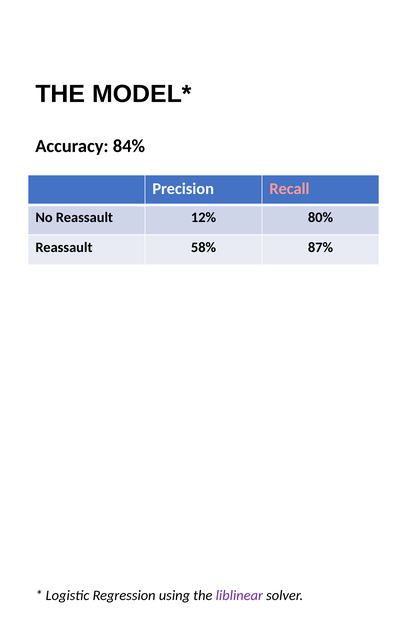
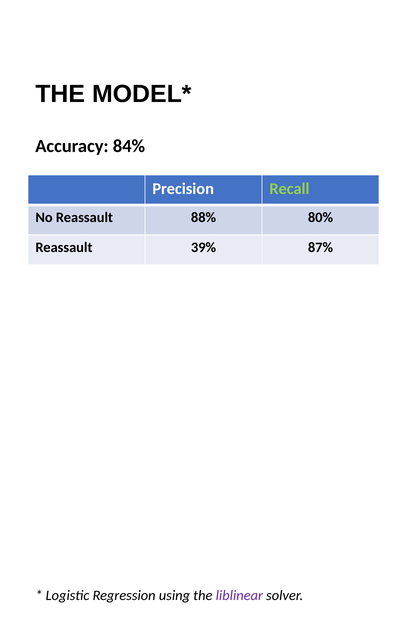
Recall colour: pink -> light green (289, 189)
12%: 12% -> 88% (204, 218)
58%: 58% -> 39% (204, 248)
